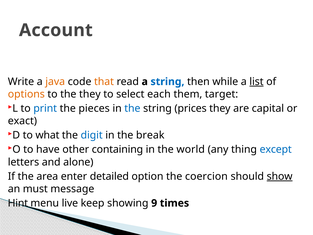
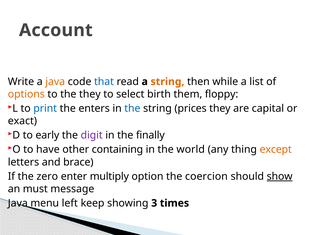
that colour: orange -> blue (104, 82)
string colour: blue -> orange (167, 82)
list underline: present -> none (256, 82)
each: each -> birth (159, 94)
target: target -> floppy (222, 94)
pieces: pieces -> enters (94, 108)
what: what -> early (47, 135)
digit colour: blue -> purple (92, 135)
break: break -> finally (150, 135)
except colour: blue -> orange (276, 149)
alone: alone -> brace (78, 162)
area: area -> zero (47, 176)
detailed: detailed -> multiply (109, 176)
Hint: Hint -> Java (18, 203)
live: live -> left (70, 203)
9: 9 -> 3 (154, 203)
